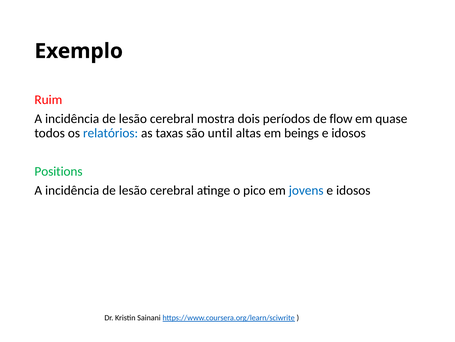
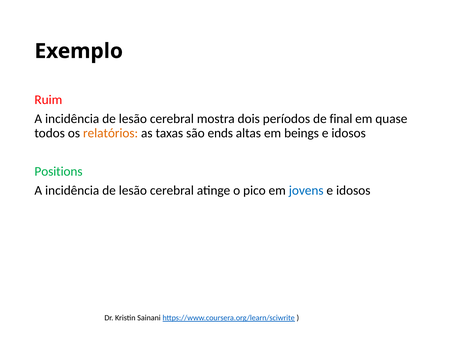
flow: flow -> final (341, 119)
relatórios colour: blue -> orange (111, 133)
until: until -> ends (220, 133)
